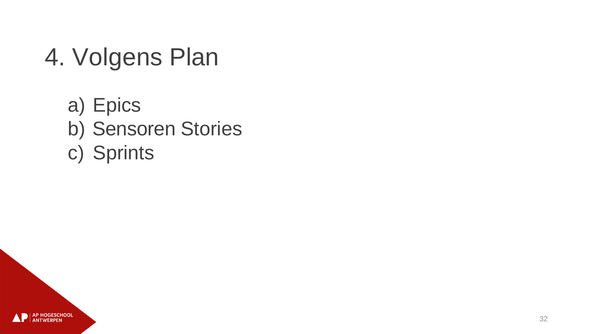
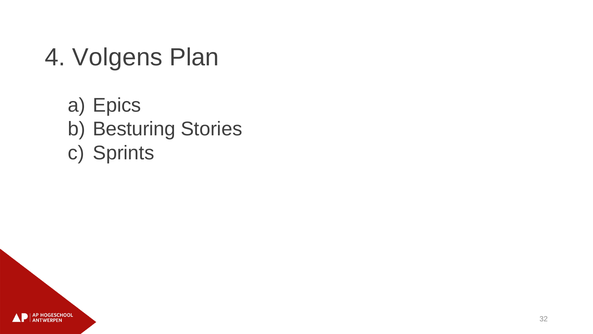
Sensoren: Sensoren -> Besturing (134, 129)
